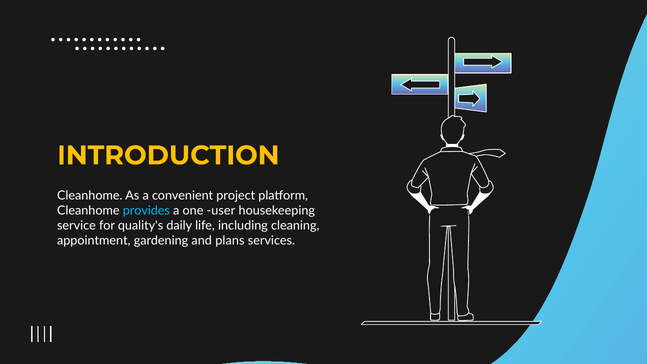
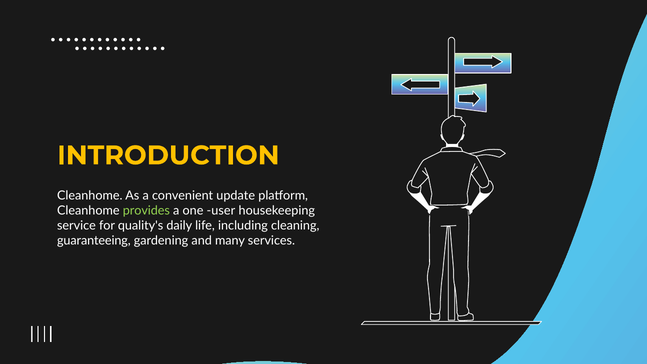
project: project -> update (236, 195)
provides colour: light blue -> light green (146, 211)
appointment: appointment -> guaranteeing (94, 241)
plans: plans -> many (230, 241)
